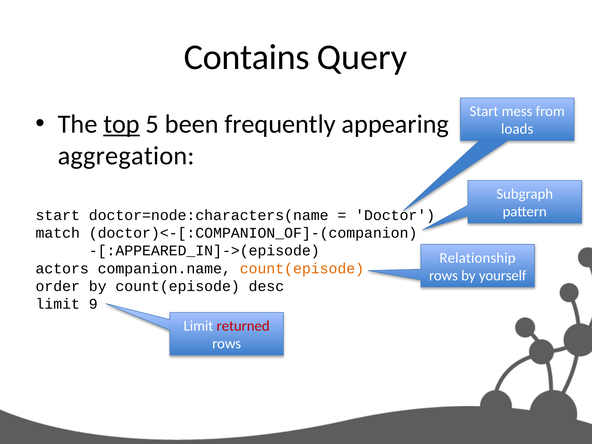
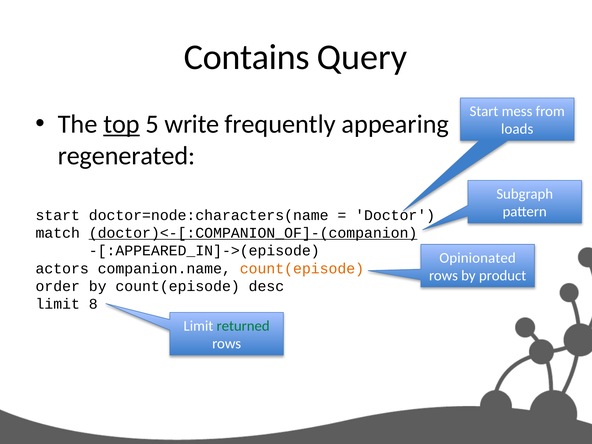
been: been -> write (192, 124)
aggregation: aggregation -> regenerated (126, 156)
doctor)<-[:COMPANION_OF]-(companion underline: none -> present (253, 233)
Relationship: Relationship -> Opinionated (478, 258)
yourself: yourself -> product (503, 276)
9: 9 -> 8 (93, 304)
returned colour: red -> green (243, 326)
